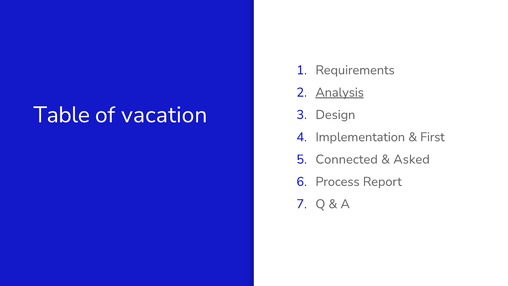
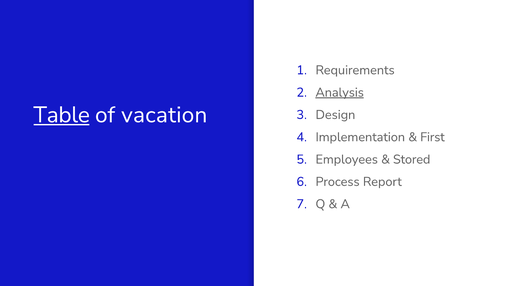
Table underline: none -> present (62, 115)
Connected: Connected -> Employees (347, 159)
Asked: Asked -> Stored (412, 159)
